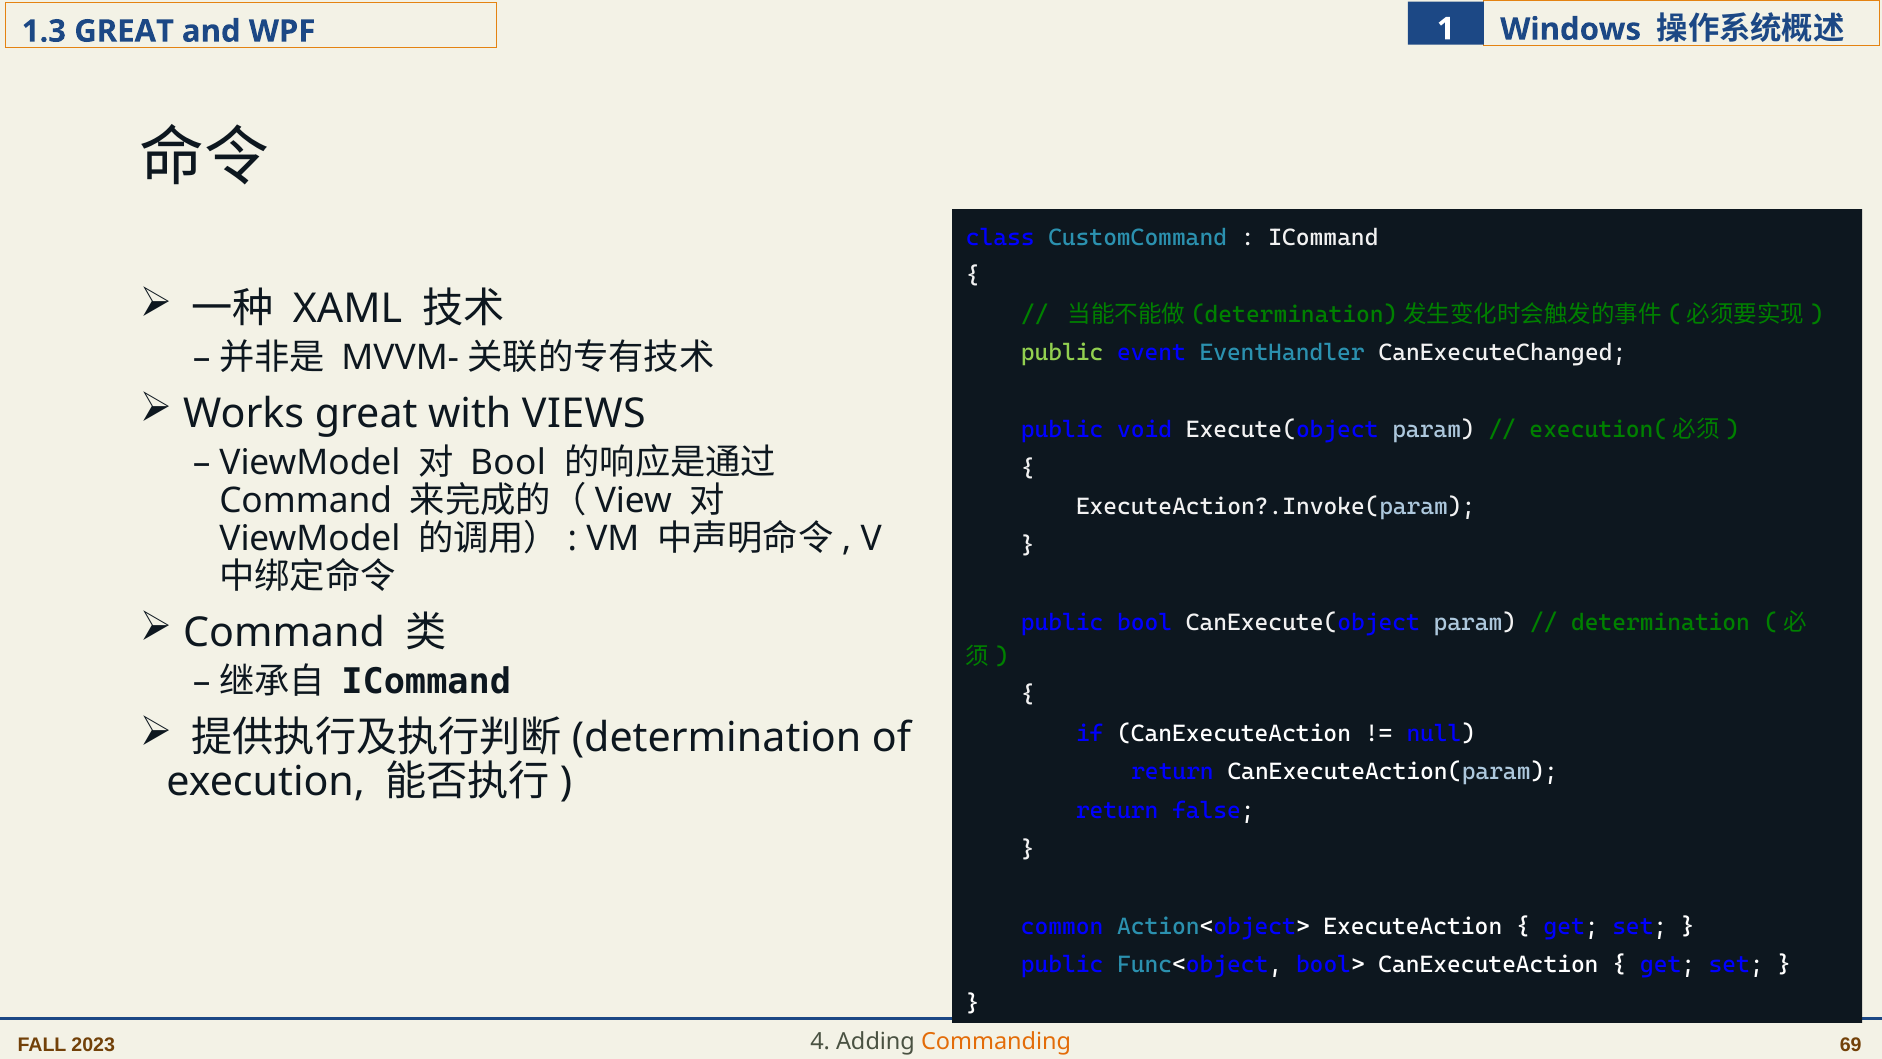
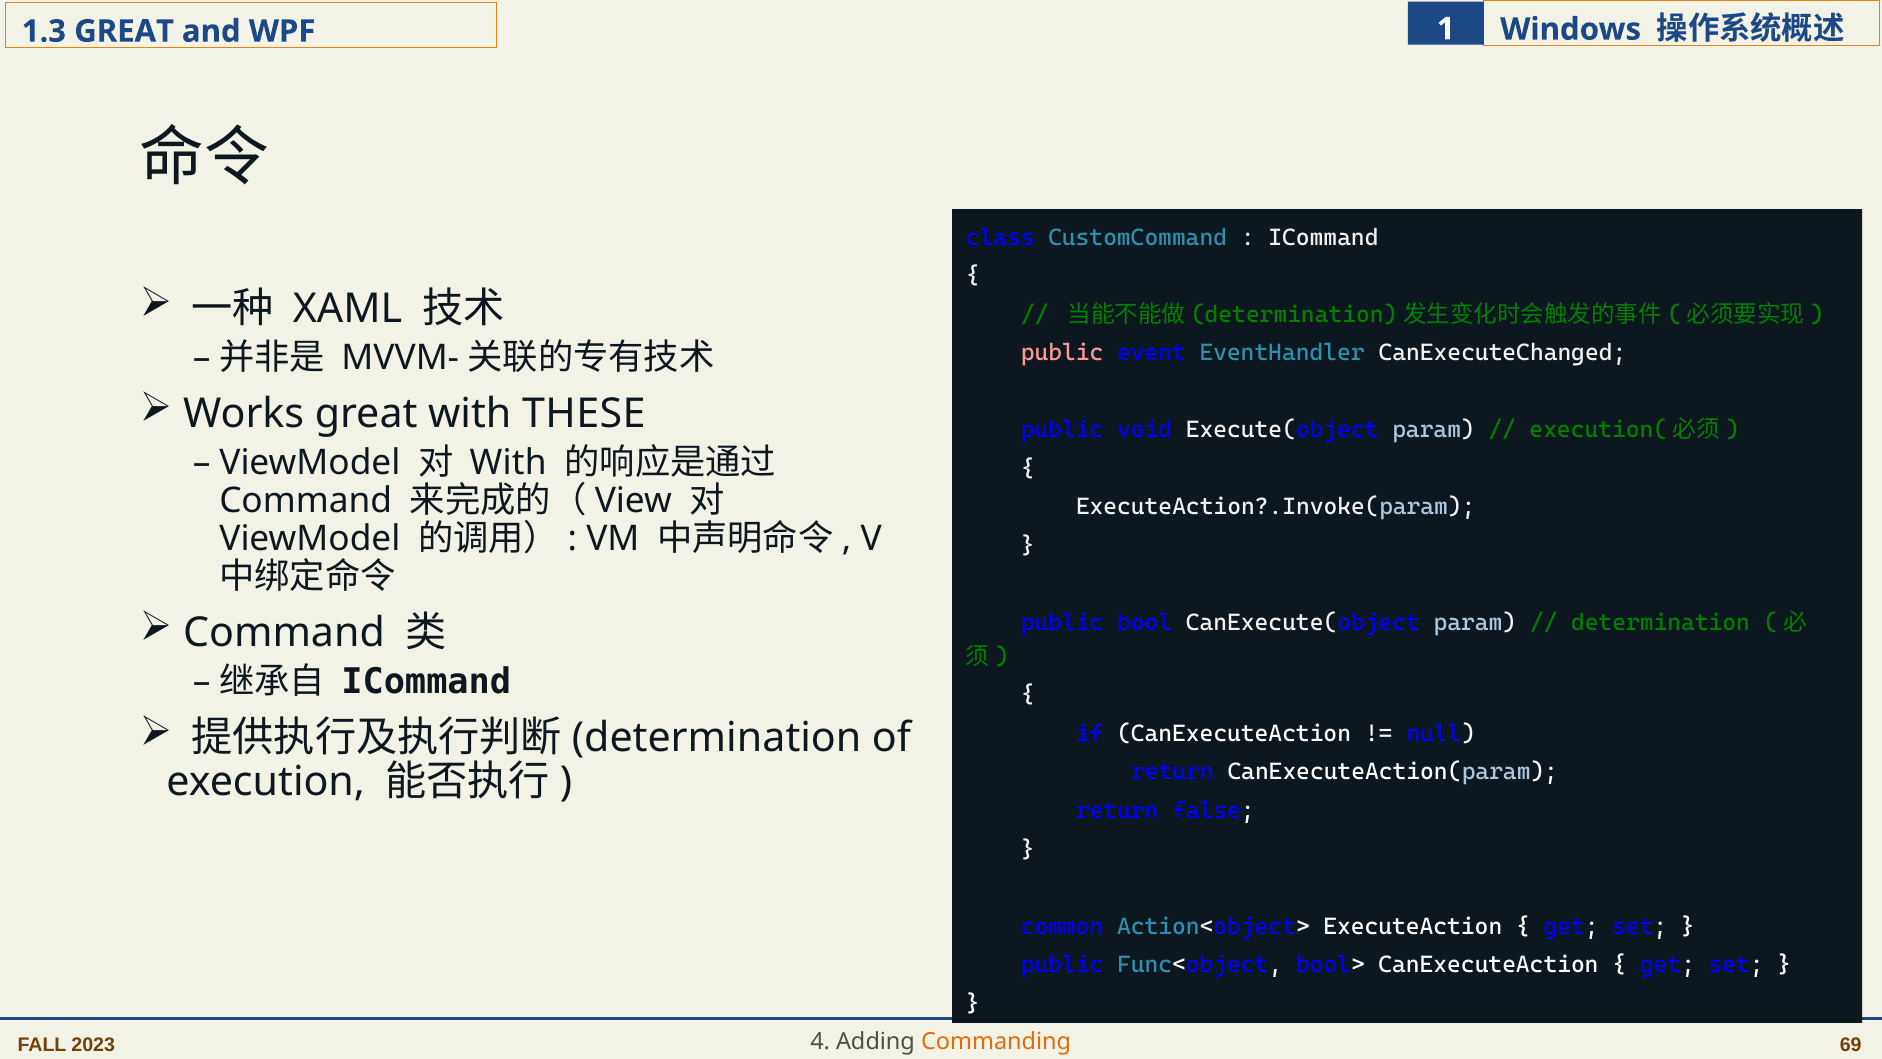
public colour: light green -> pink (1062, 353)
VIEWS: VIEWS -> THESE (584, 414)
Bool: Bool -> With (508, 462)
